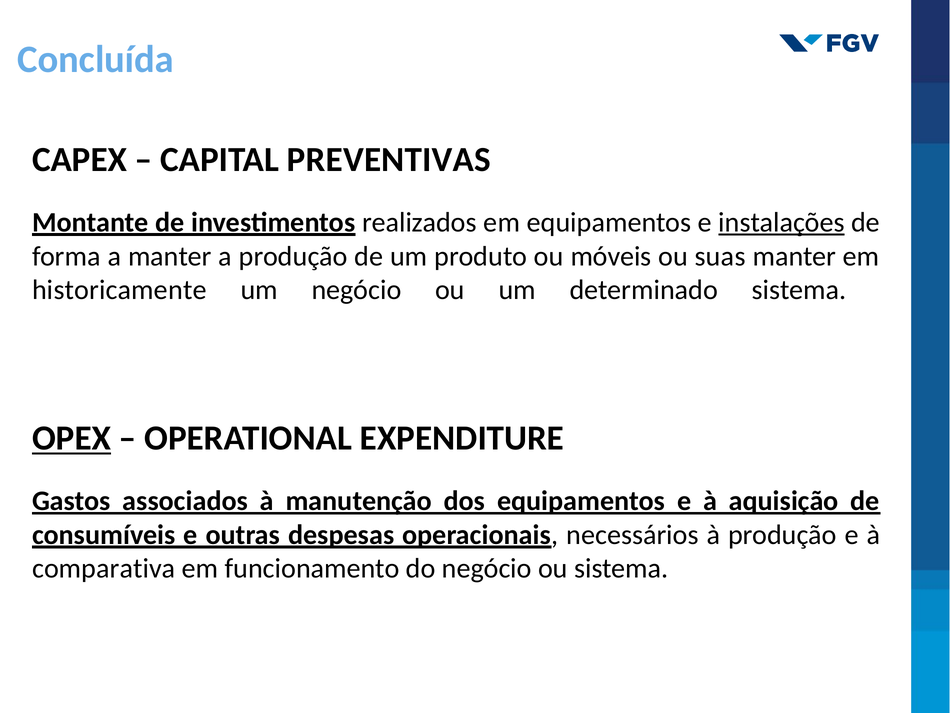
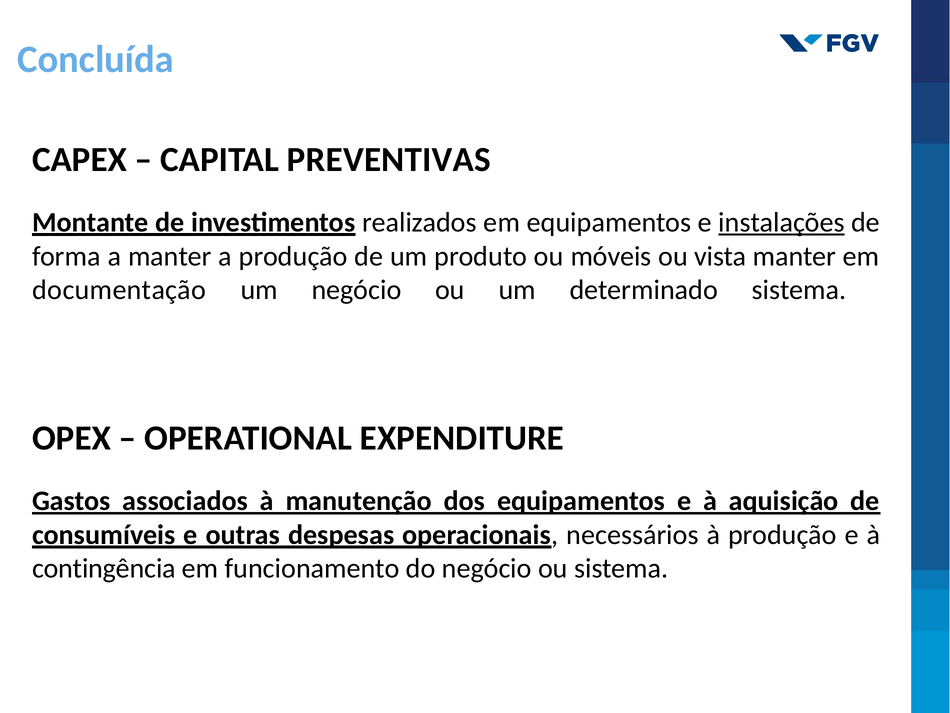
suas: suas -> vista (720, 256)
historicamente: historicamente -> documentação (119, 290)
OPEX underline: present -> none (72, 438)
comparativa: comparativa -> contingência (104, 568)
